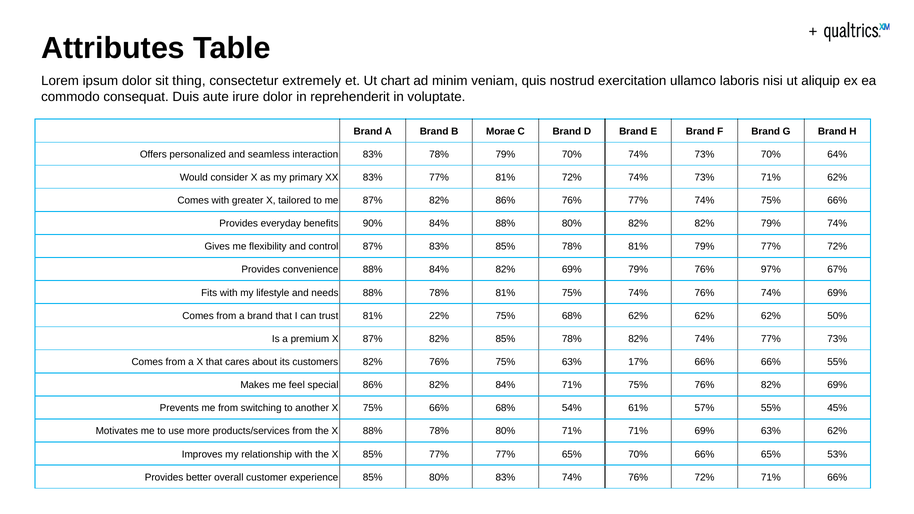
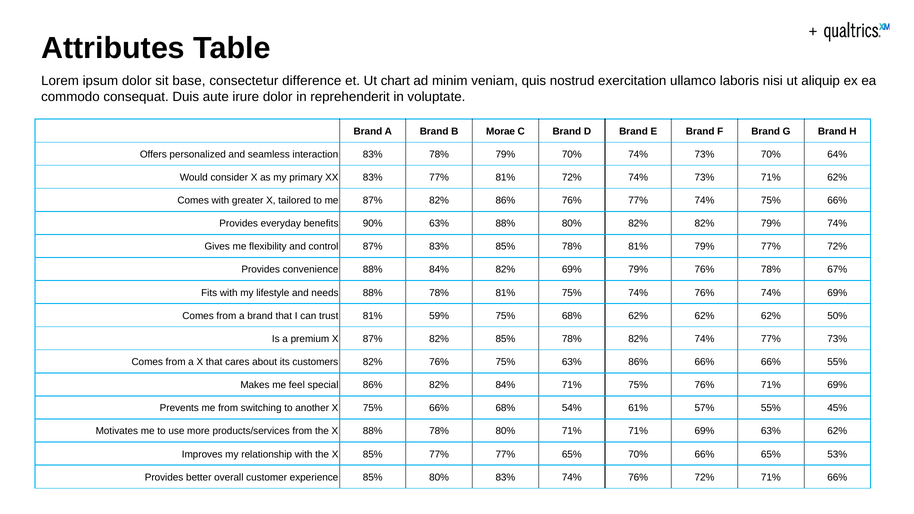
thing: thing -> base (189, 81)
extremely: extremely -> difference (312, 81)
90% 84%: 84% -> 63% (439, 224)
76% 97%: 97% -> 78% (771, 270)
22%: 22% -> 59% (439, 316)
63% 17%: 17% -> 86% (638, 362)
76% 82%: 82% -> 71% (771, 385)
